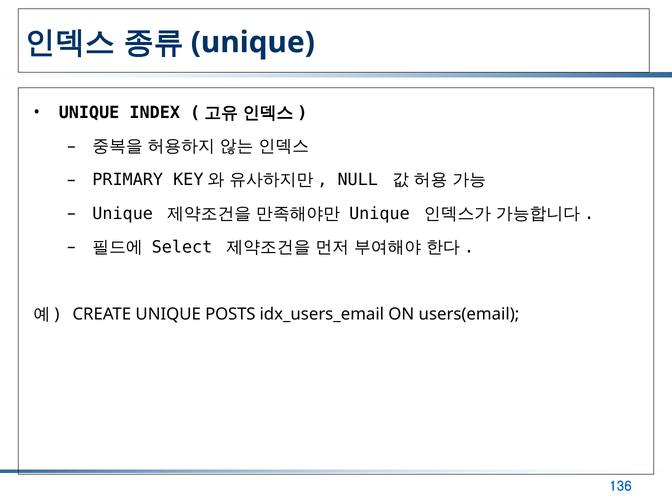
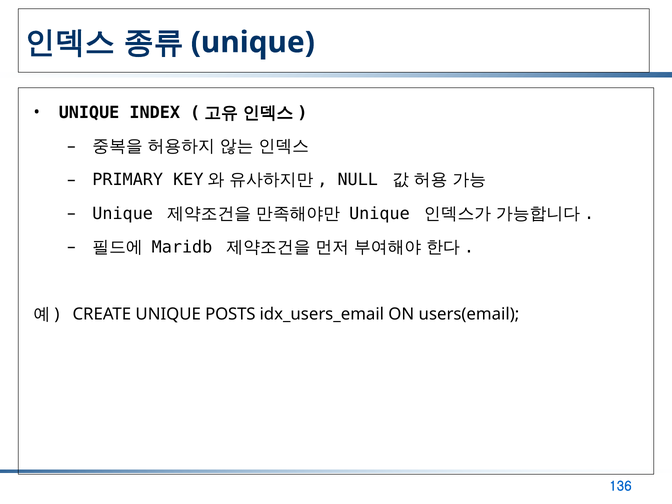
Select: Select -> Maridb (182, 247)
